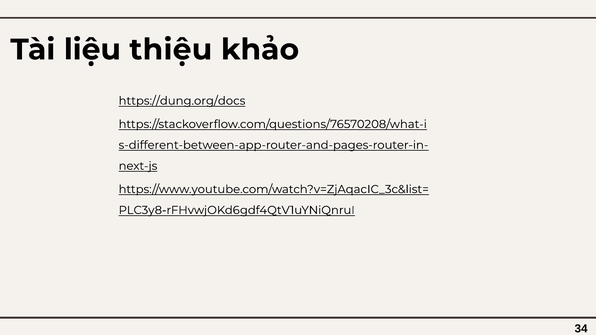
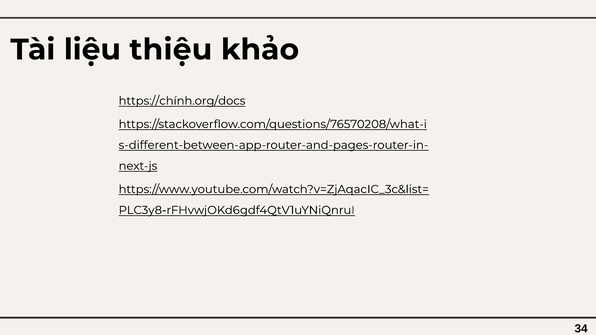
https://dụng.org/docs: https://dụng.org/docs -> https://chính.org/docs (182, 101)
